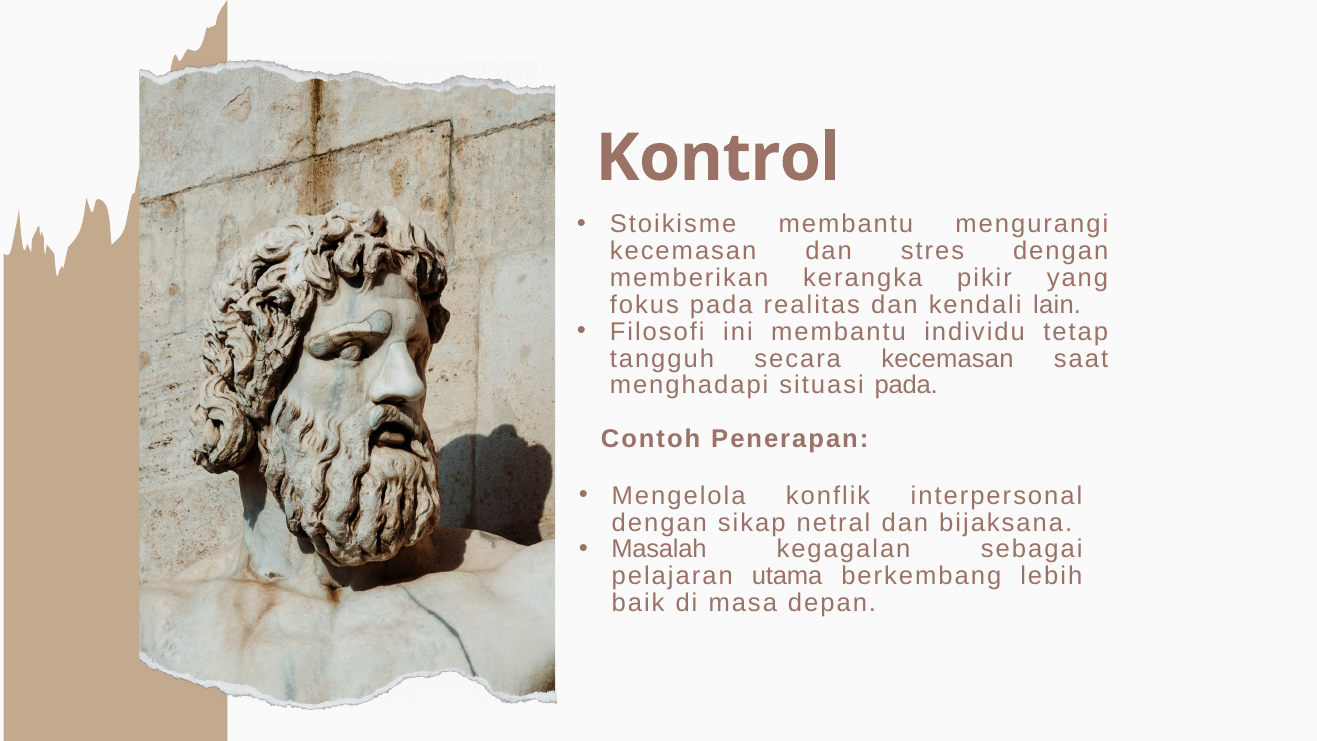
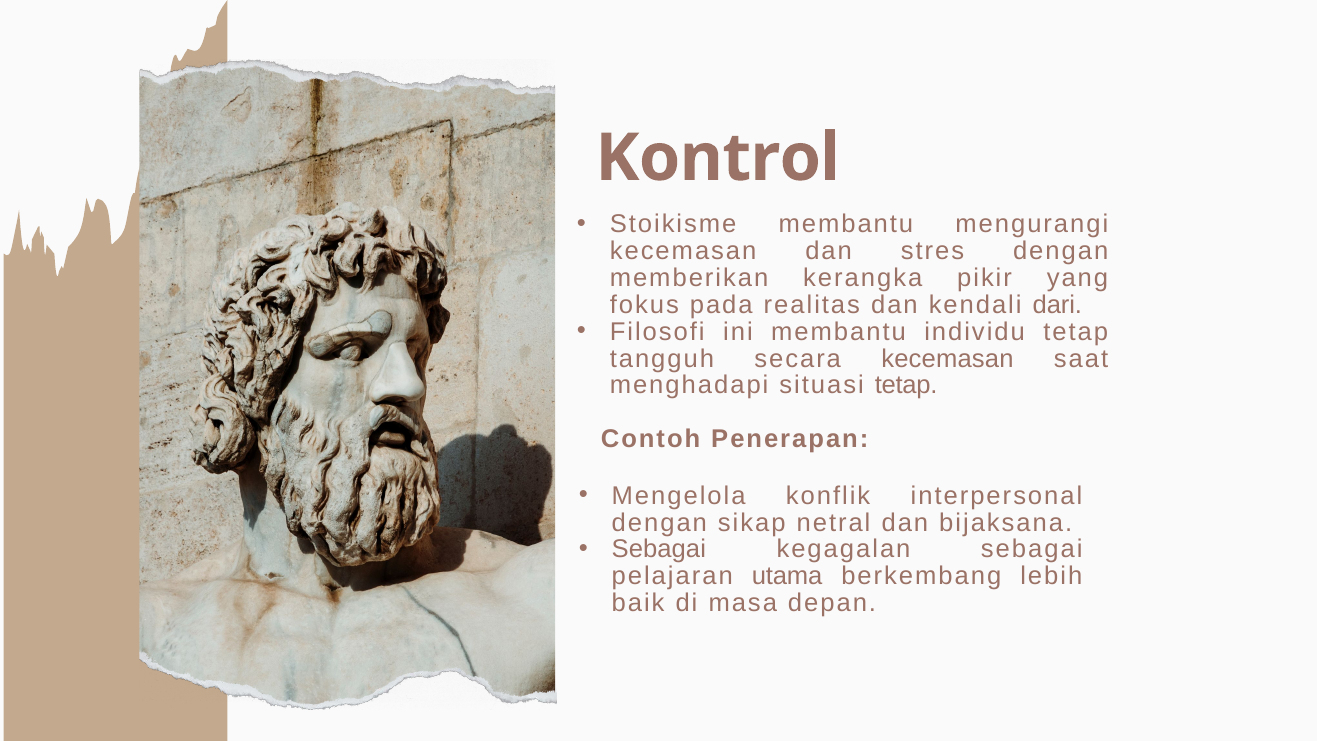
lain: lain -> dari (1057, 305)
situasi pada: pada -> tetap (906, 385)
Masalah: Masalah -> Sebagai (659, 549)
